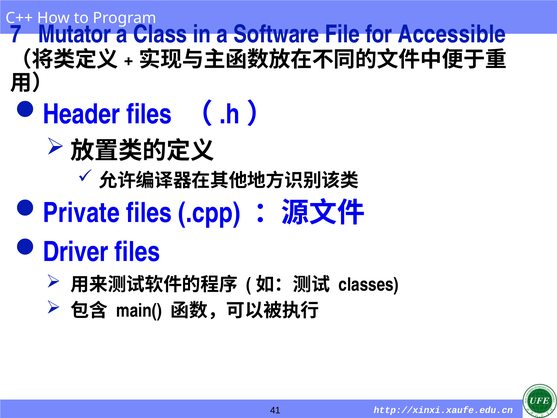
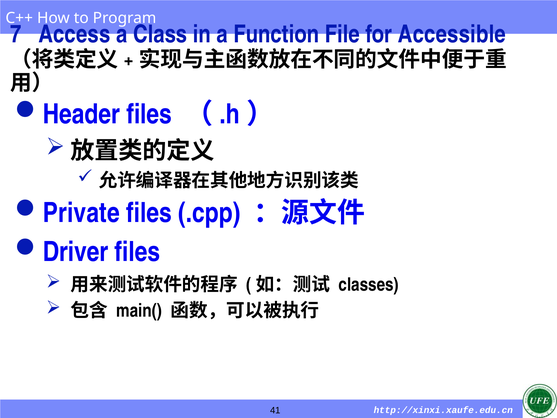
Mutator: Mutator -> Access (74, 34)
Software: Software -> Function (276, 34)
